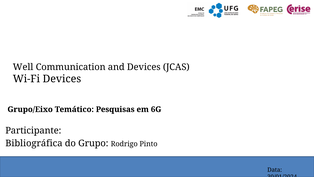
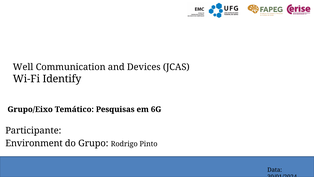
Wi-Fi Devices: Devices -> Identify (62, 79)
Bibliográfica: Bibliográfica -> Environment (34, 143)
